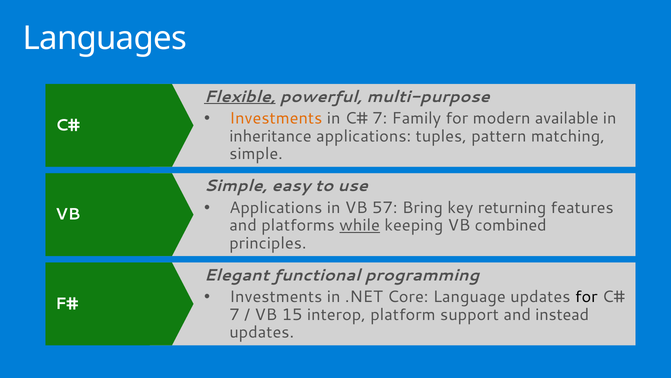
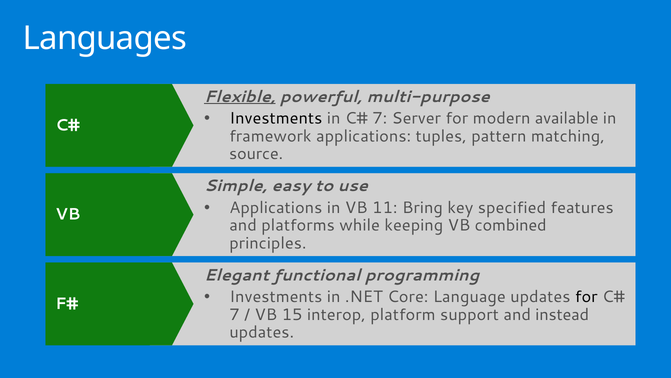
Investments colour: orange -> black (276, 118)
Family: Family -> Server (416, 118)
inheritance: inheritance -> framework (270, 136)
simple: simple -> source (256, 154)
57: 57 -> 11 (385, 207)
returning: returning -> specified (512, 207)
while underline: present -> none (360, 225)
